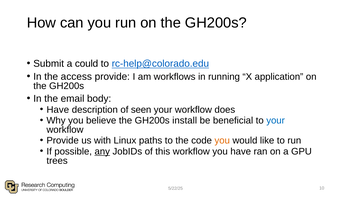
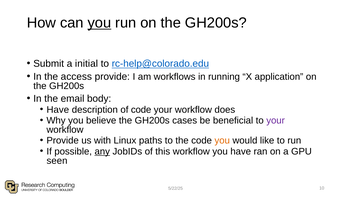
you underline: none -> present (99, 23)
could: could -> initial (86, 64)
of seen: seen -> code (141, 110)
install: install -> cases (185, 121)
your colour: blue -> purple (276, 121)
trees: trees -> seen (57, 161)
